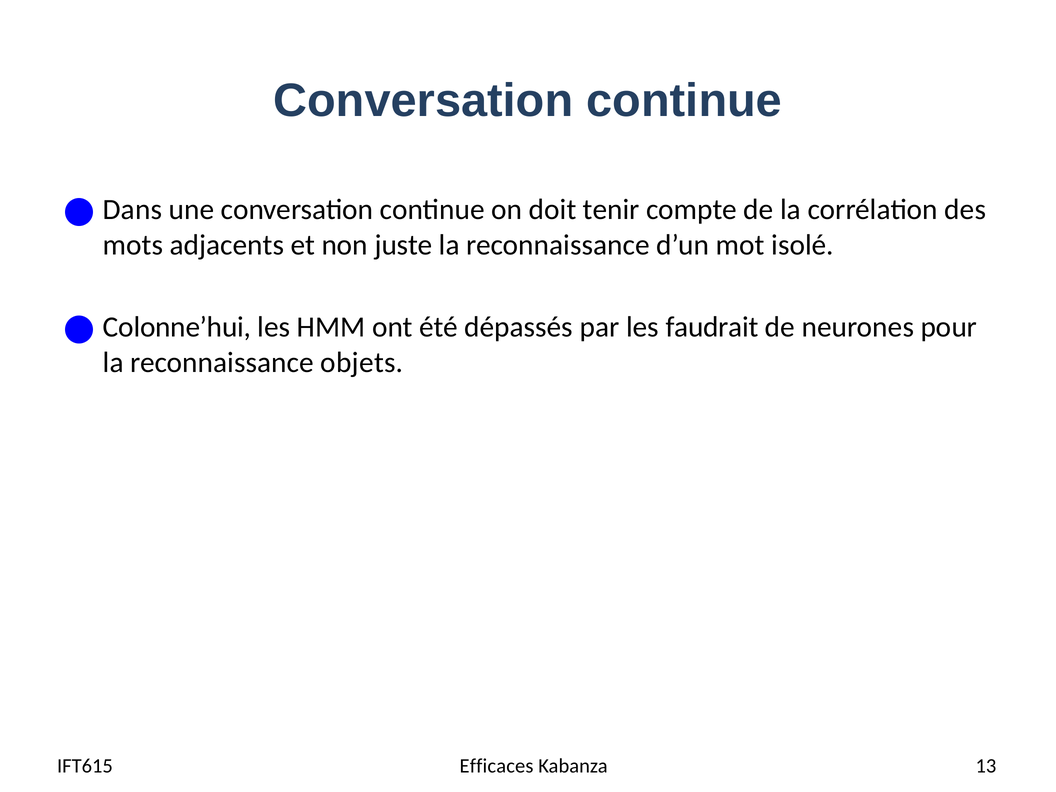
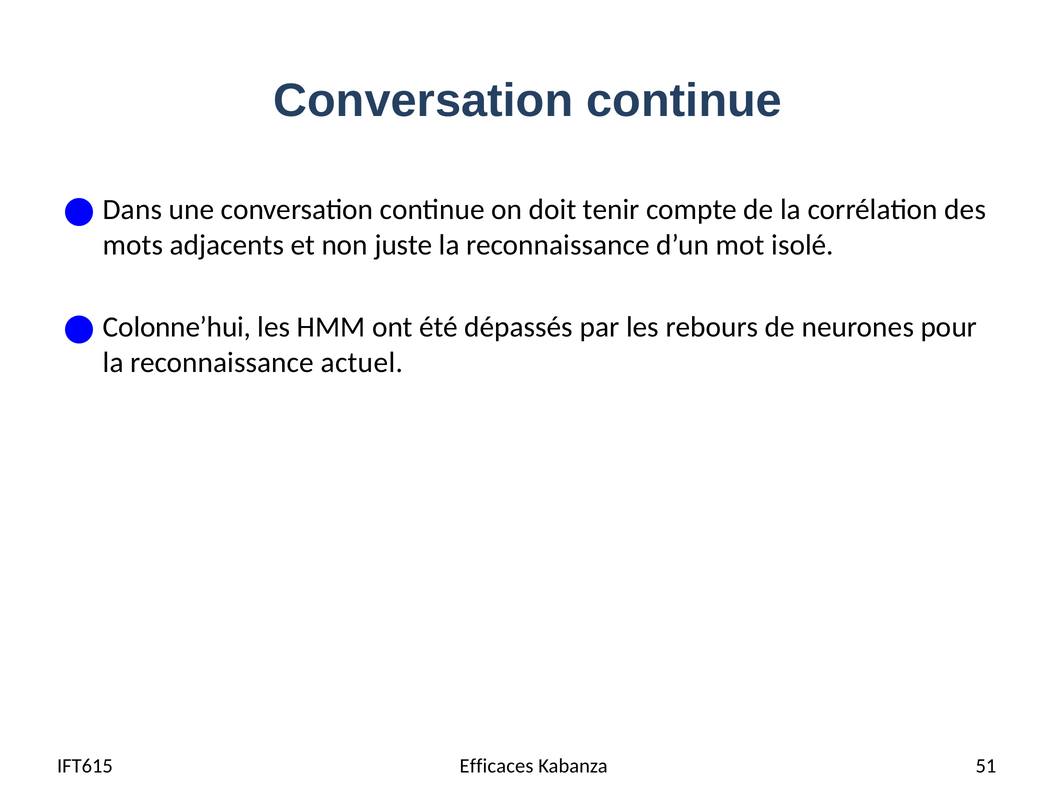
faudrait: faudrait -> rebours (712, 327)
objets: objets -> actuel (362, 362)
13: 13 -> 51 (986, 766)
